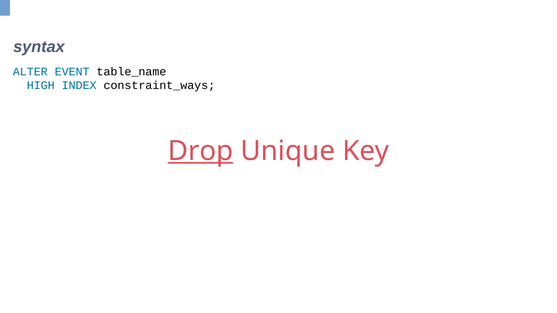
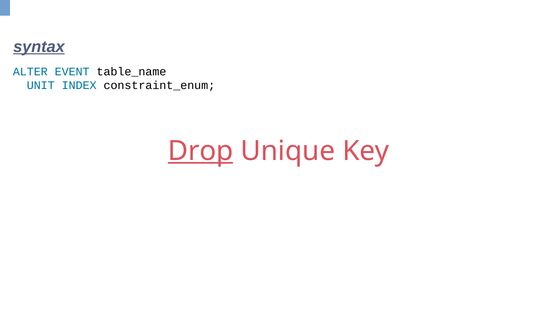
syntax underline: none -> present (39, 47)
HIGH: HIGH -> UNIT (41, 86)
constraint_ways: constraint_ways -> constraint_enum (159, 86)
